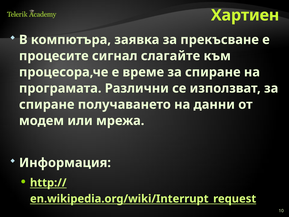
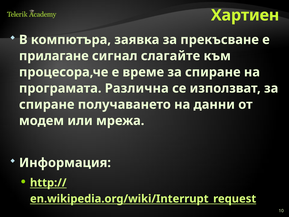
процесите: процесите -> прилагане (54, 56)
Различни: Различни -> Различна (137, 88)
